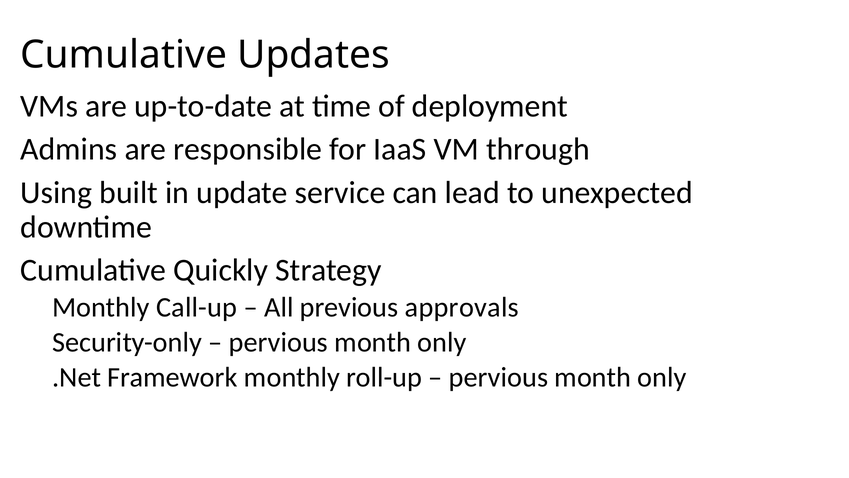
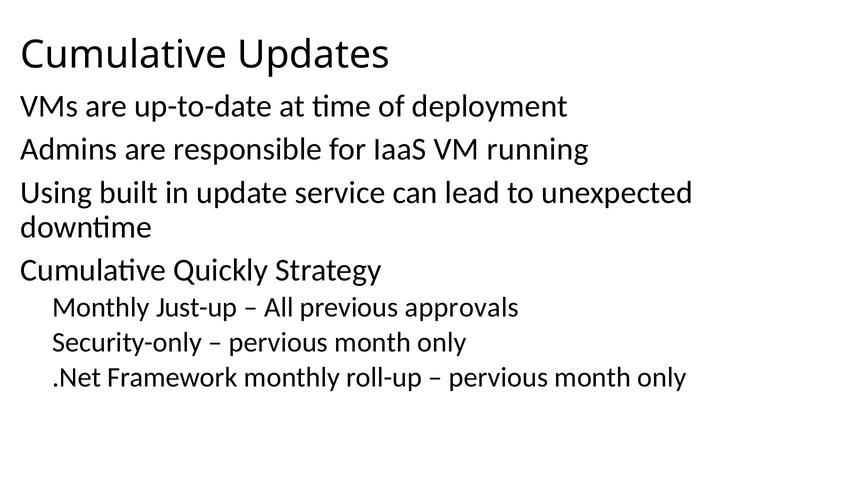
through: through -> running (538, 149)
Call-up: Call-up -> Just-up (197, 307)
